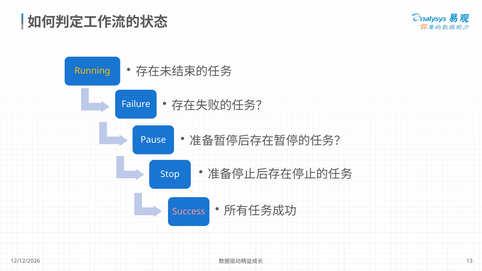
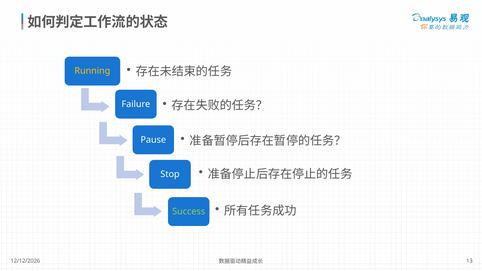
Success colour: pink -> light green (189, 212)
